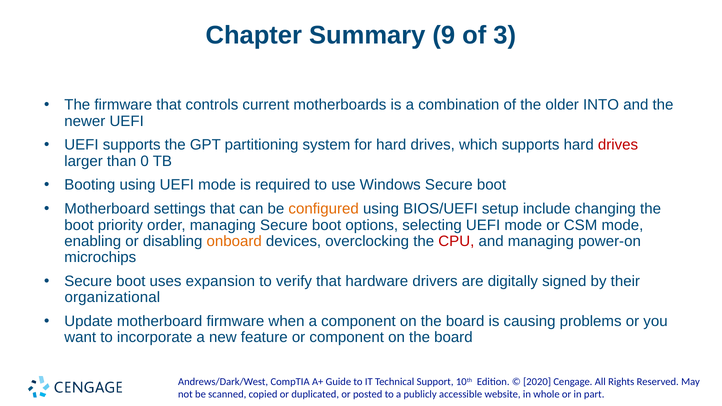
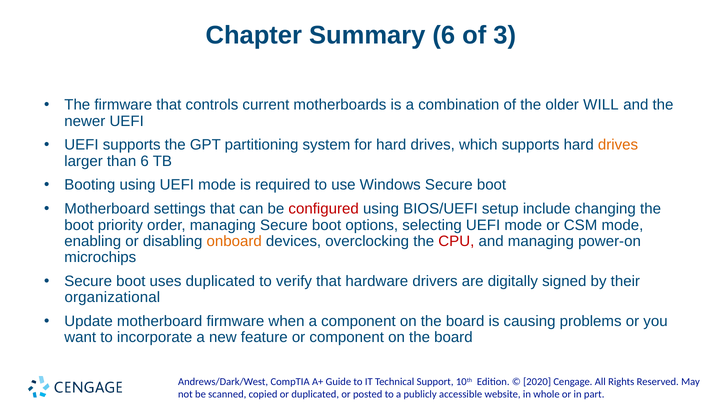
Summary 9: 9 -> 6 (444, 35)
INTO: INTO -> WILL (601, 105)
drives colour: red -> orange (618, 145)
than 0: 0 -> 6 (145, 161)
configured colour: orange -> red (324, 209)
uses expansion: expansion -> duplicated (220, 281)
